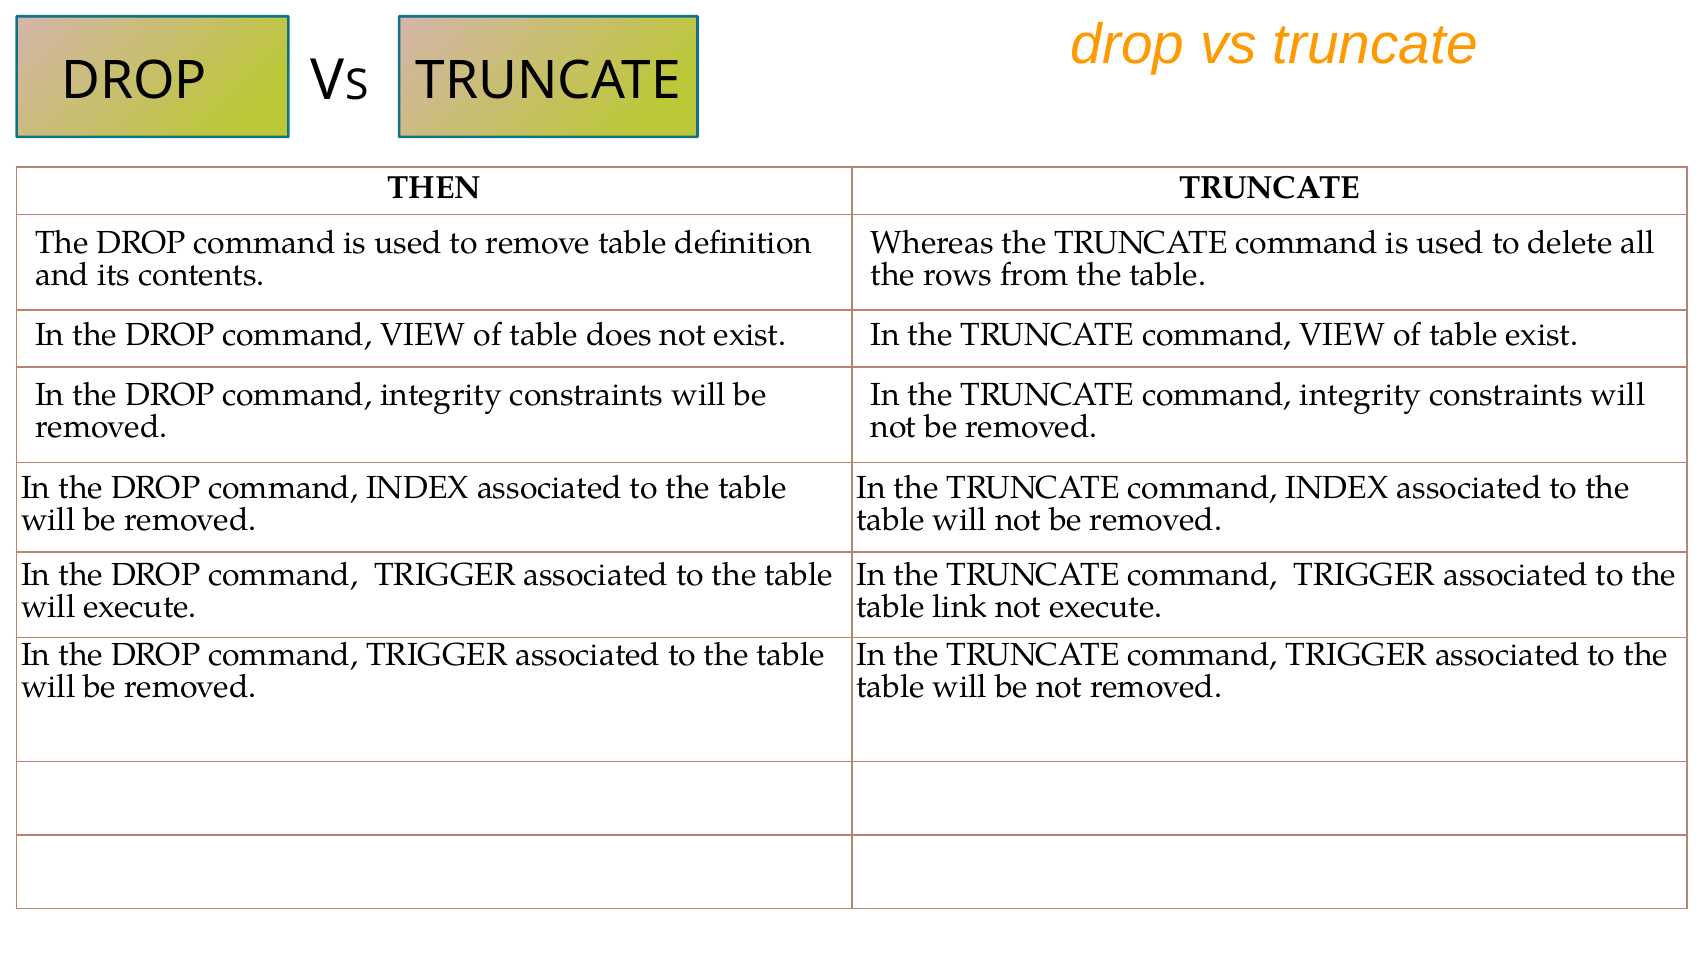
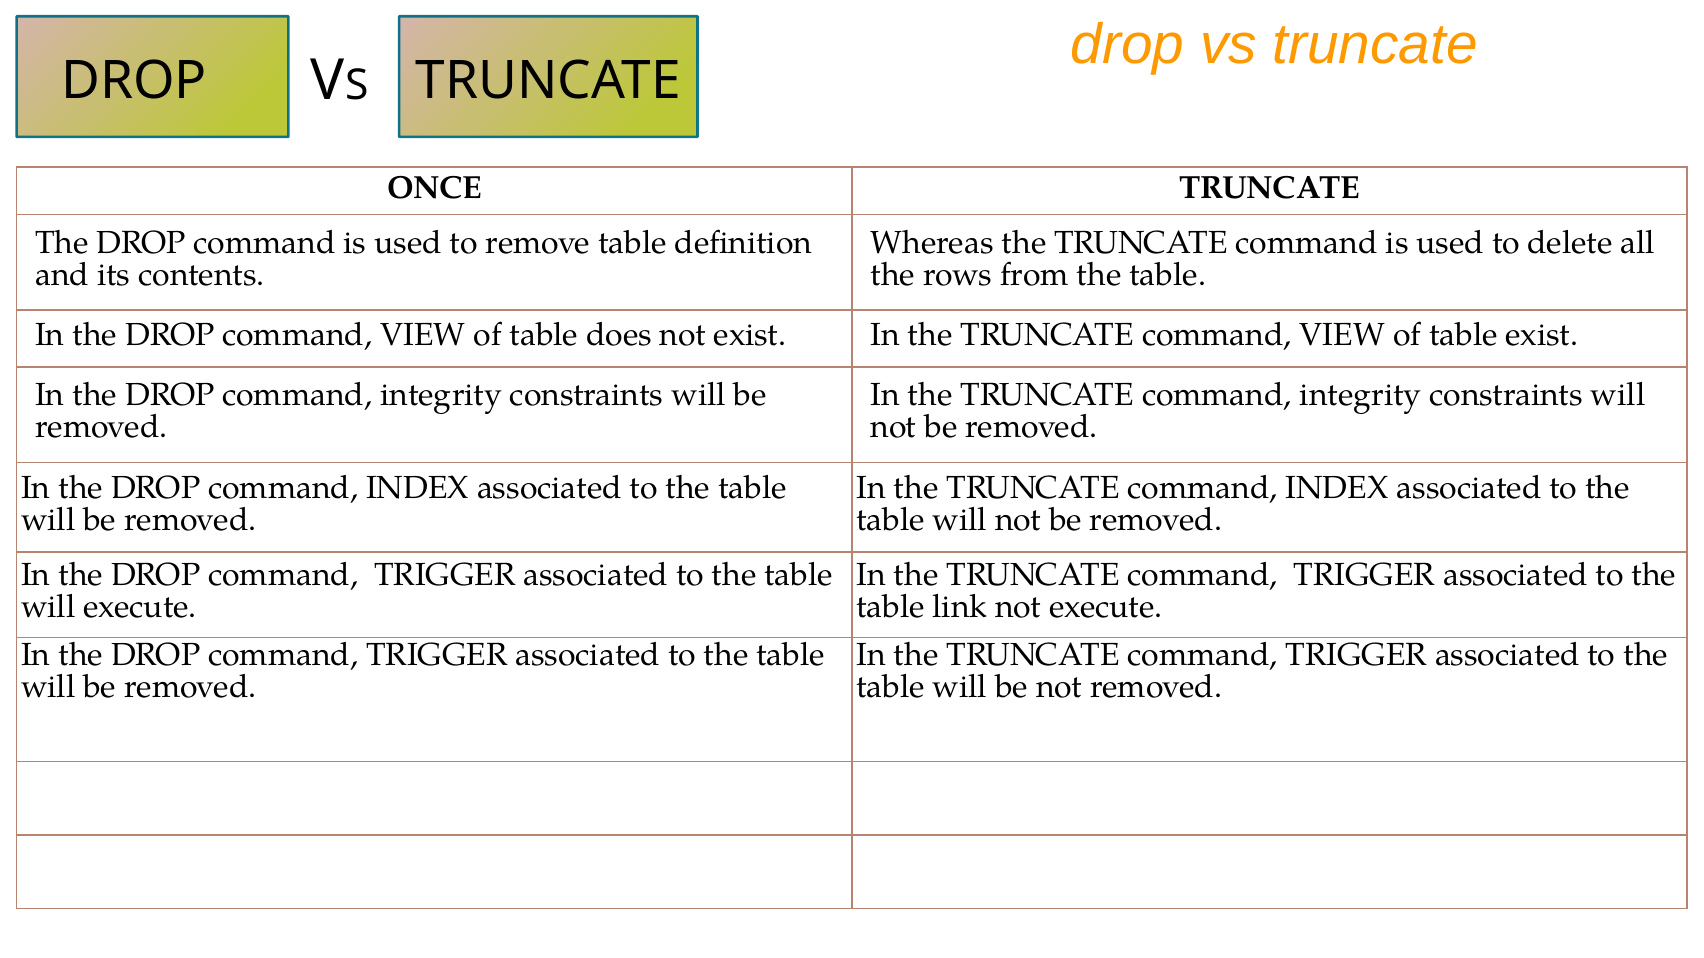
THEN: THEN -> ONCE (434, 188)
